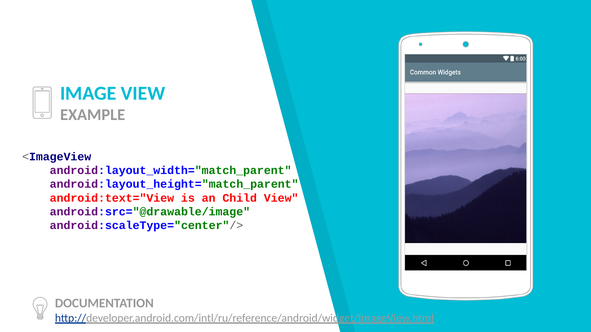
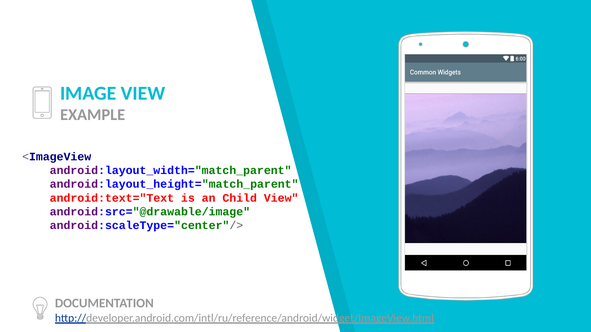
android:text="View: android:text="View -> android:text="Text (112, 198)
